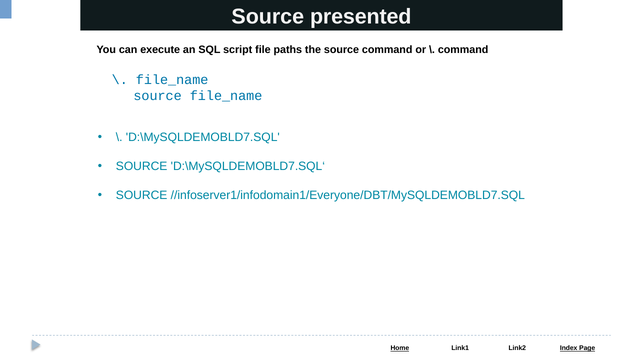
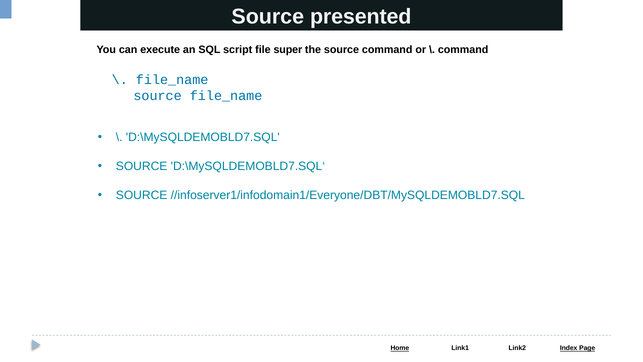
paths: paths -> super (288, 50)
